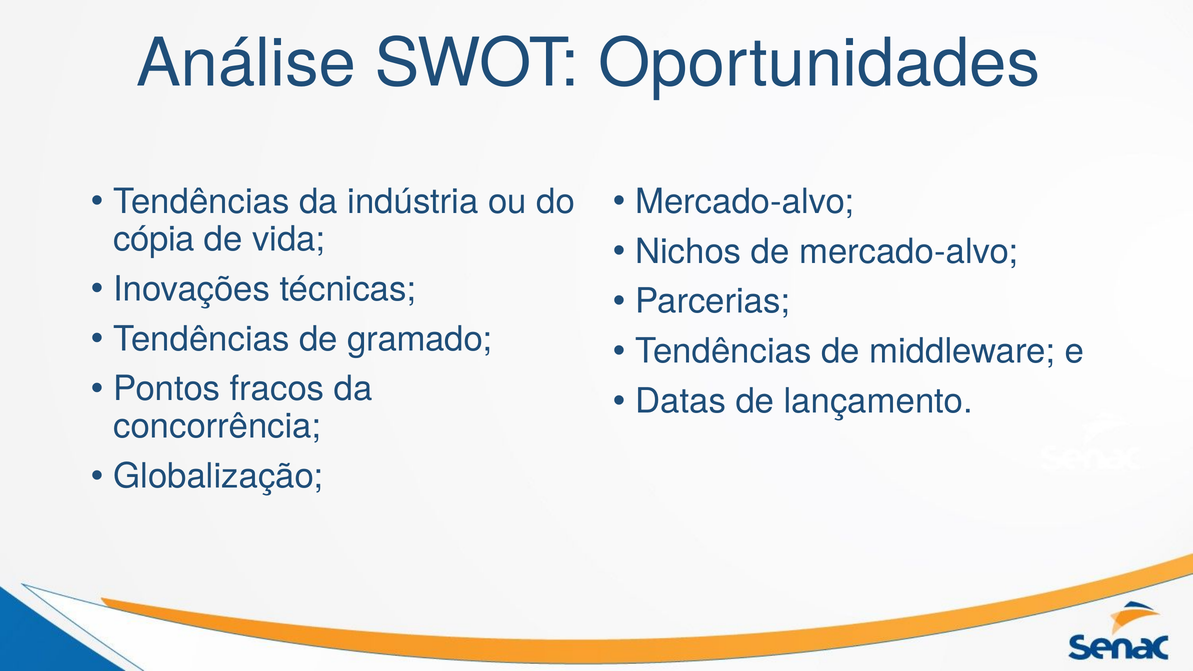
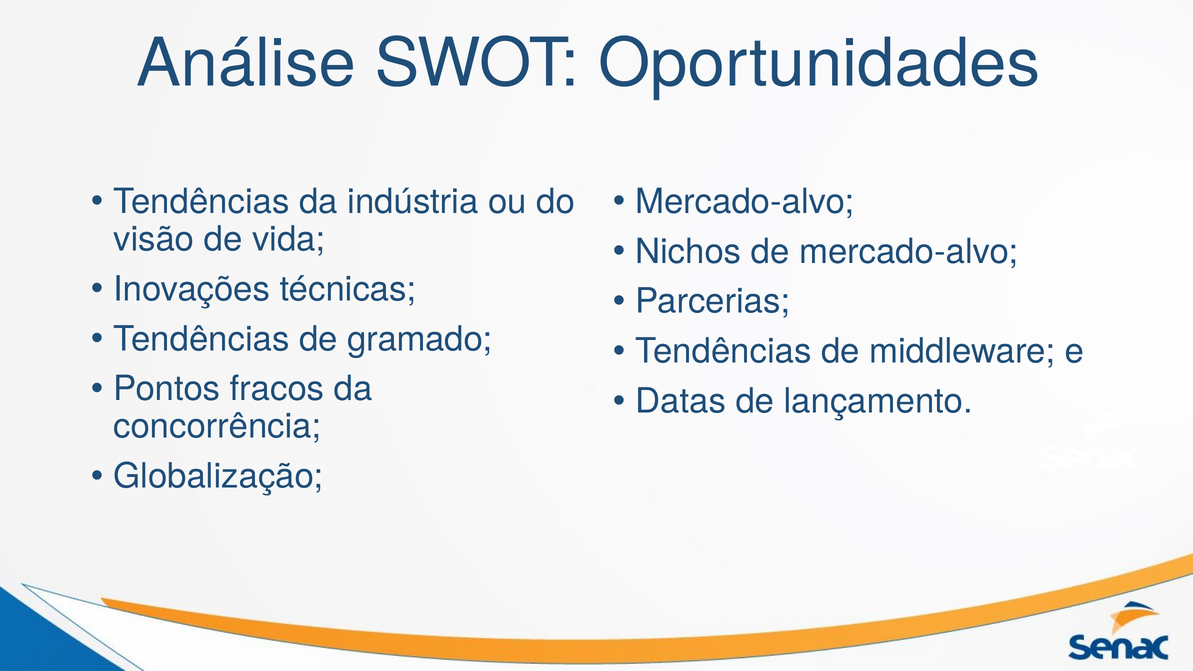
cópia: cópia -> visão (154, 239)
